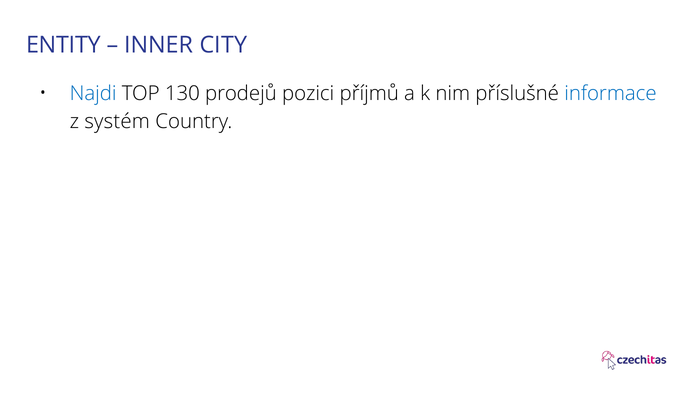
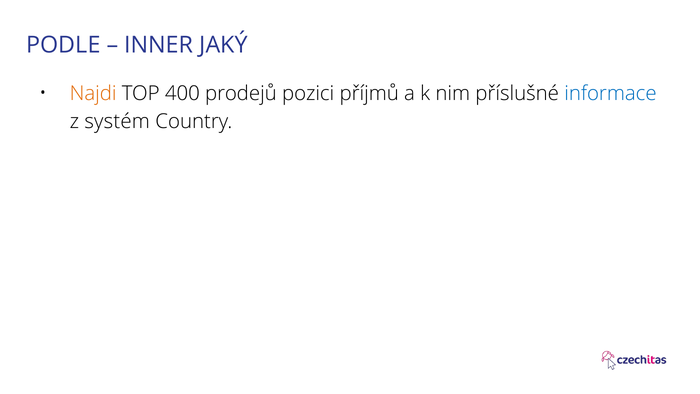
ENTITY: ENTITY -> PODLE (63, 45)
CITY: CITY -> JAKÝ (224, 45)
Najdi colour: blue -> orange (93, 93)
130: 130 -> 400 (182, 93)
